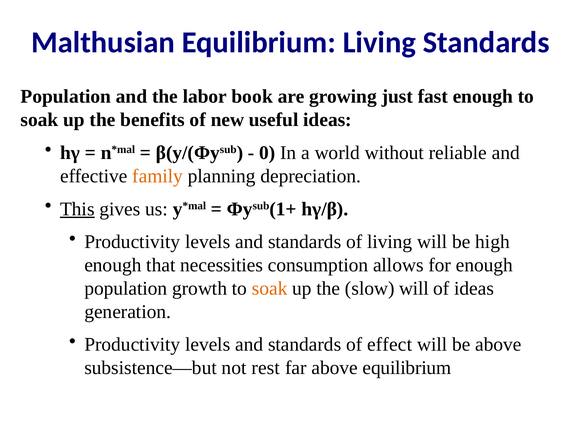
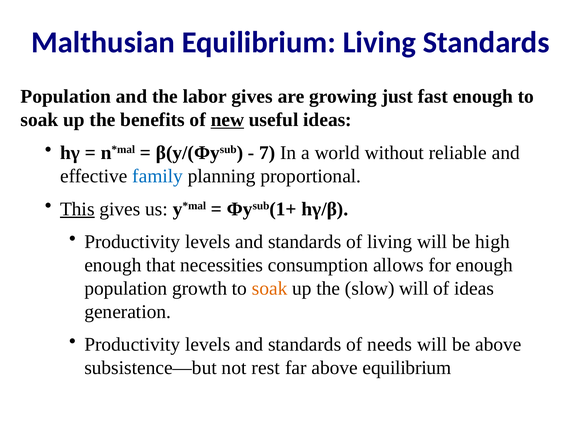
labor book: book -> gives (252, 97)
new underline: none -> present (227, 120)
0: 0 -> 7 (267, 153)
family colour: orange -> blue (158, 176)
depreciation: depreciation -> proportional (311, 176)
effect: effect -> needs (390, 345)
